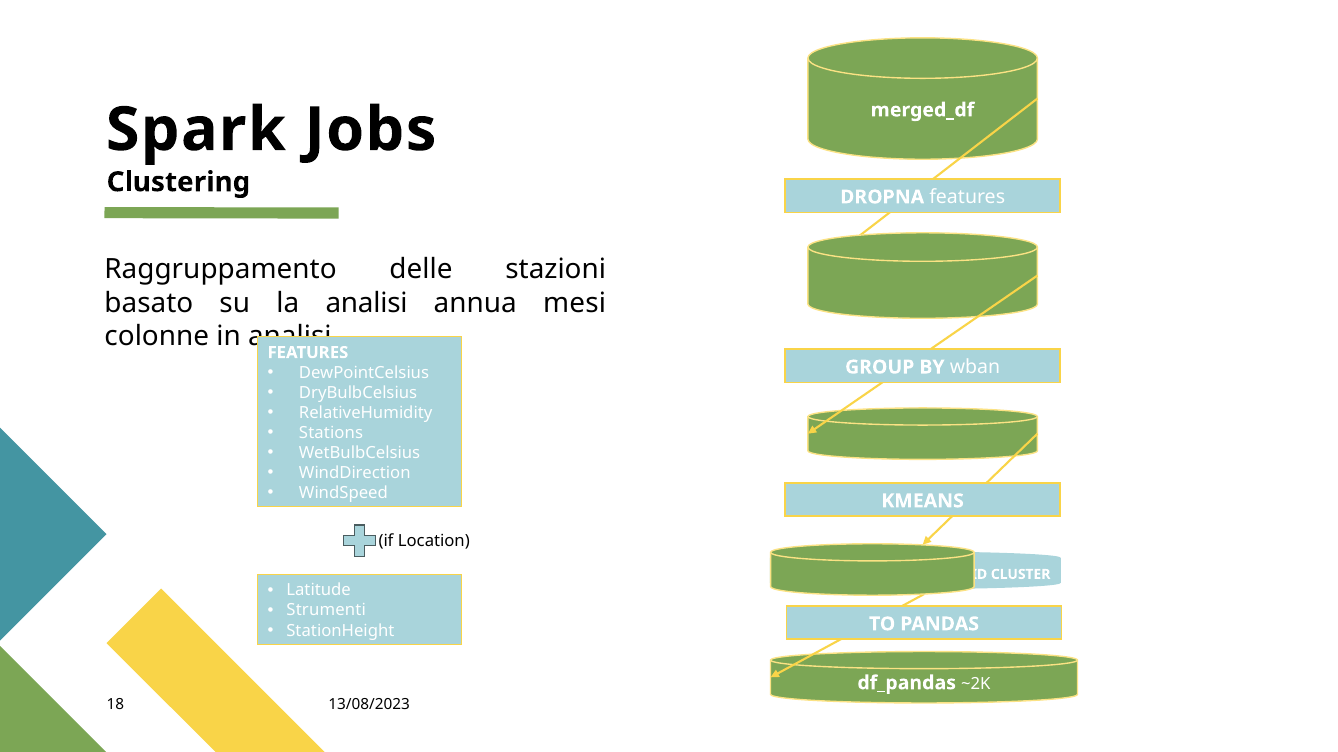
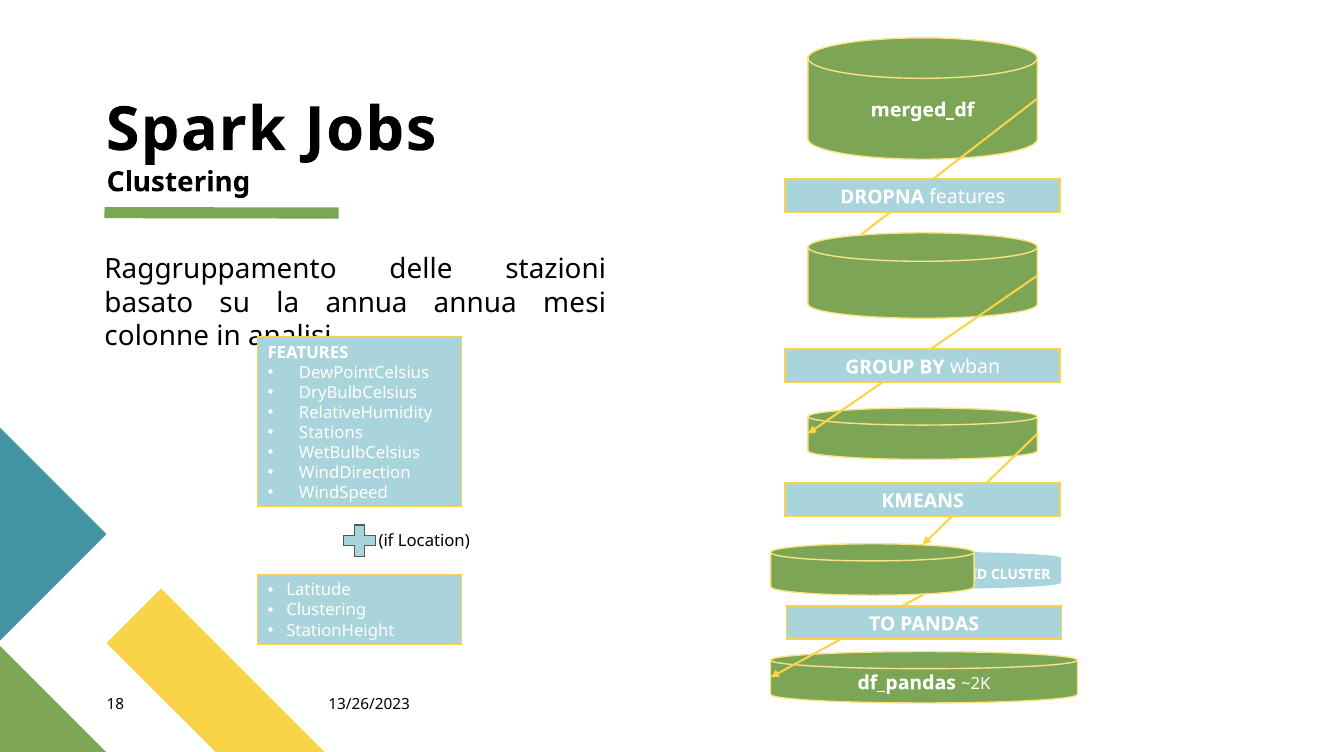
la analisi: analisi -> annua (367, 303)
Strumenti: Strumenti -> Clustering (326, 611)
13/08/2023: 13/08/2023 -> 13/26/2023 (369, 705)
